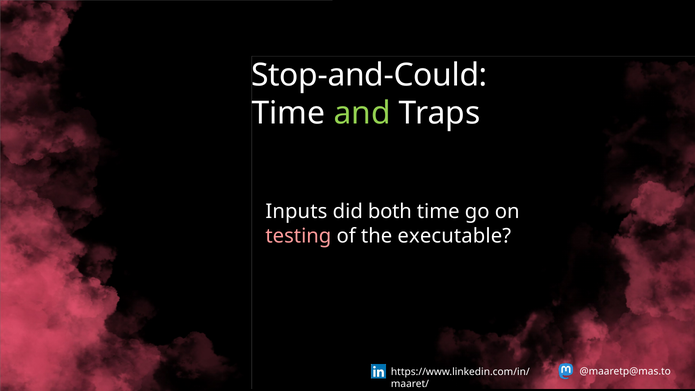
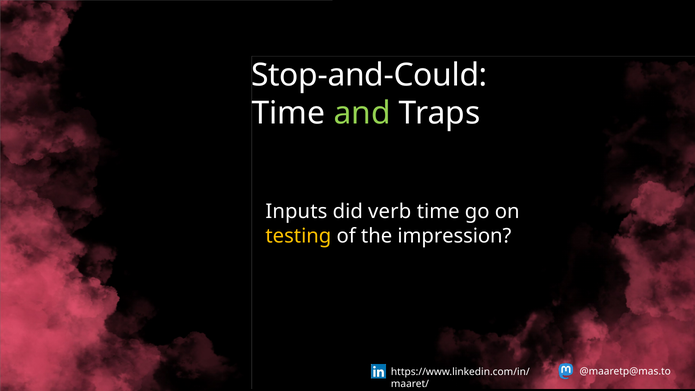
both: both -> verb (390, 212)
testing colour: pink -> yellow (298, 236)
executable: executable -> impression (454, 236)
